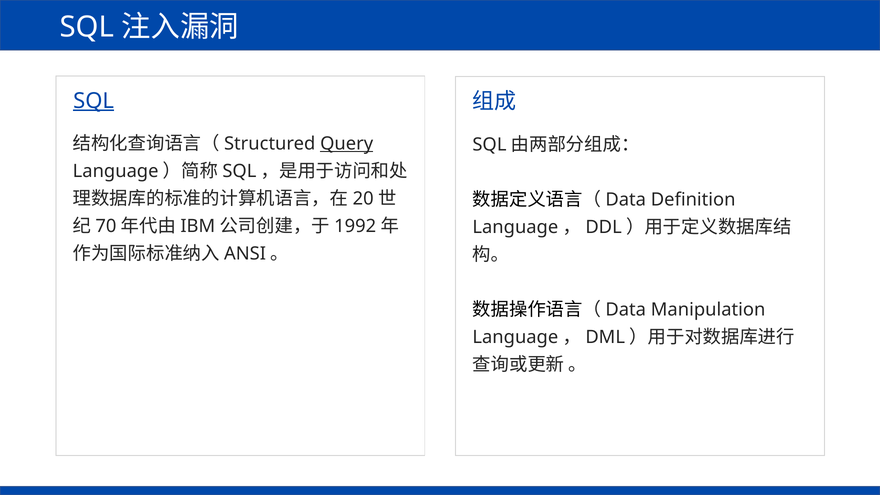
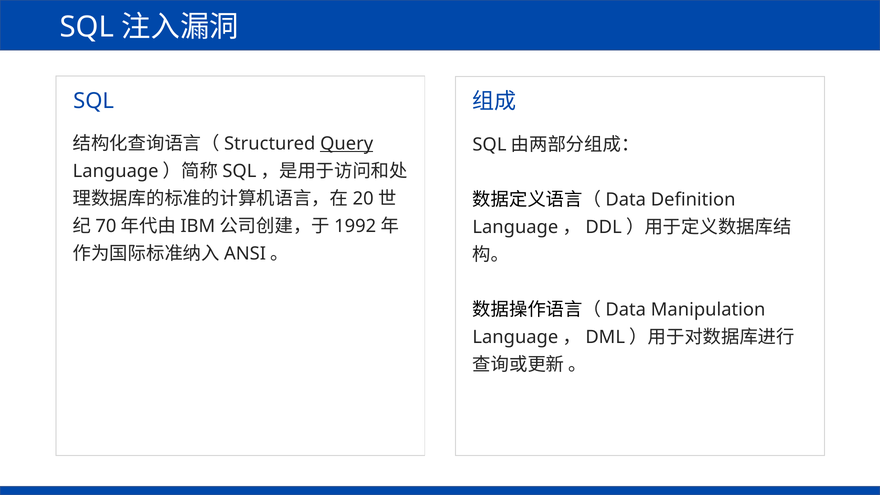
SQL underline: present -> none (94, 101)
